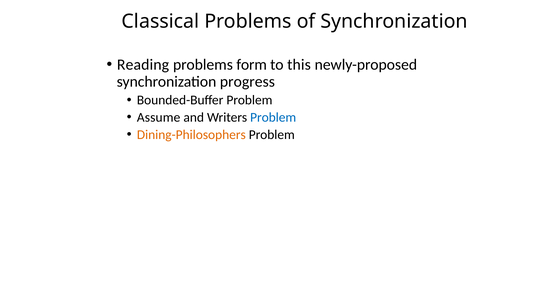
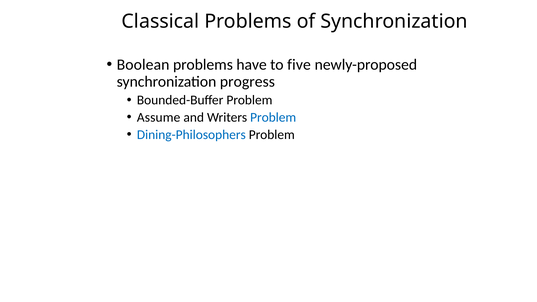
Reading: Reading -> Boolean (143, 65)
form: form -> have (252, 65)
this: this -> five (299, 65)
Dining-Philosophers colour: orange -> blue (191, 135)
